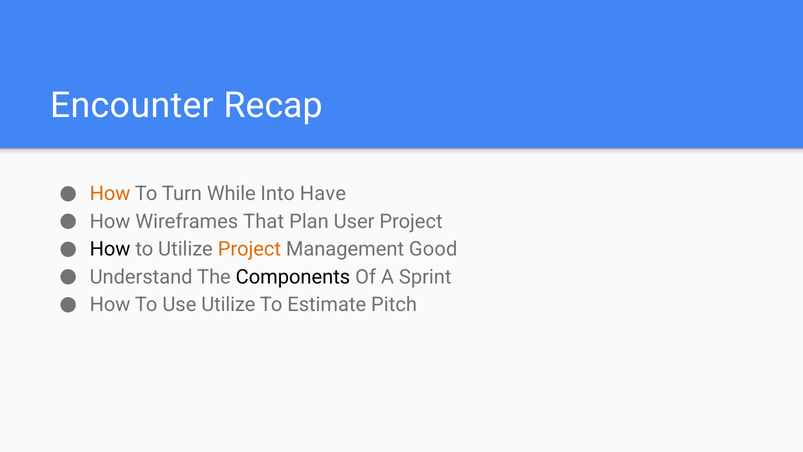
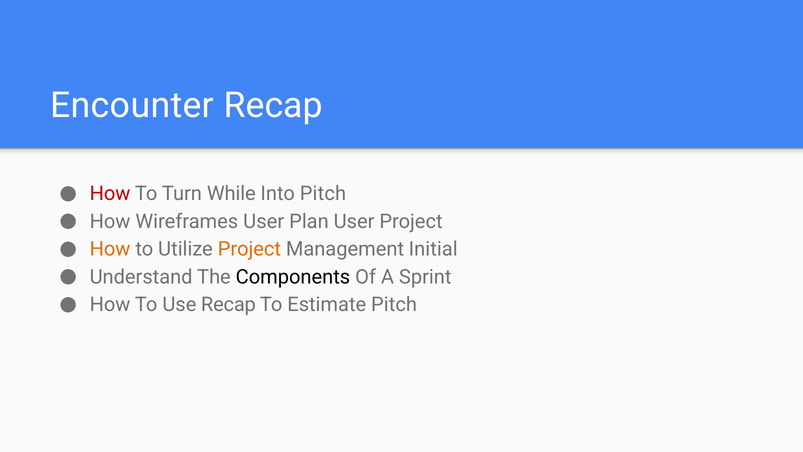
How colour: orange -> red (110, 194)
Into Have: Have -> Pitch (323, 194)
Wireframes That: That -> User (264, 221)
How colour: black -> orange (110, 249)
Good: Good -> Initial (433, 249)
Use Utilize: Utilize -> Recap (228, 304)
